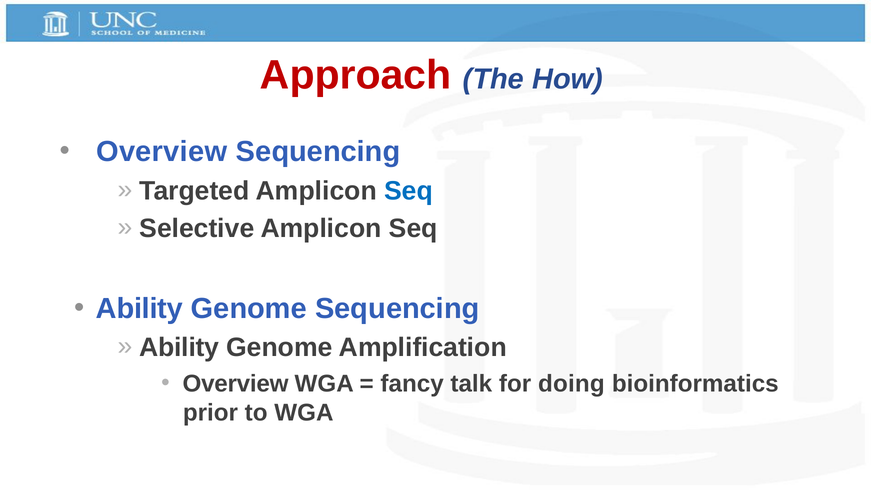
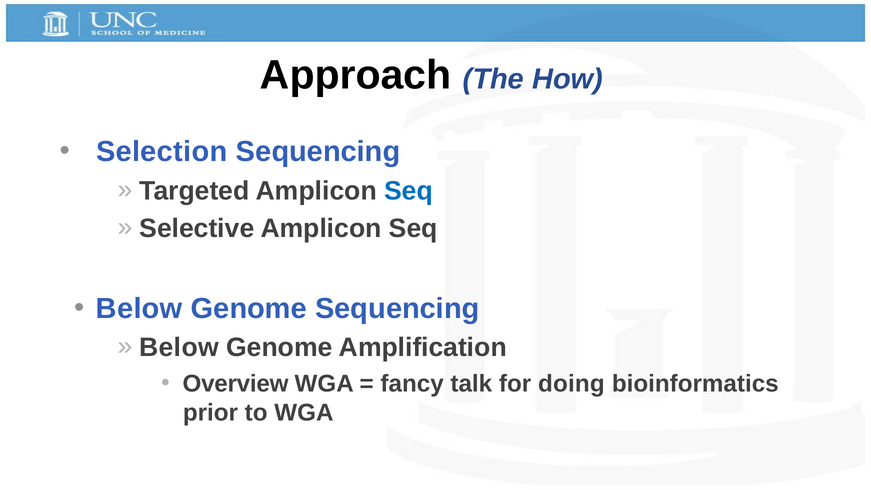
Approach colour: red -> black (356, 75)
Overview: Overview -> Selection (162, 152)
Ability: Ability -> Below (139, 309)
Ability: Ability -> Below (179, 348)
